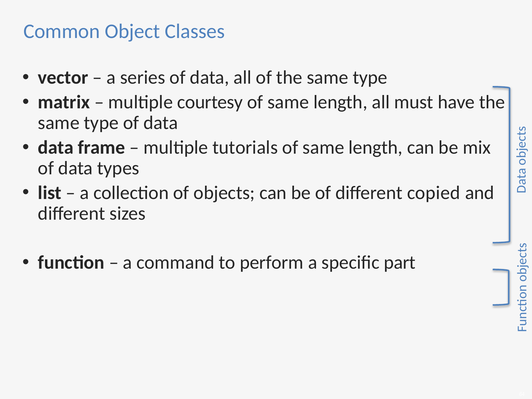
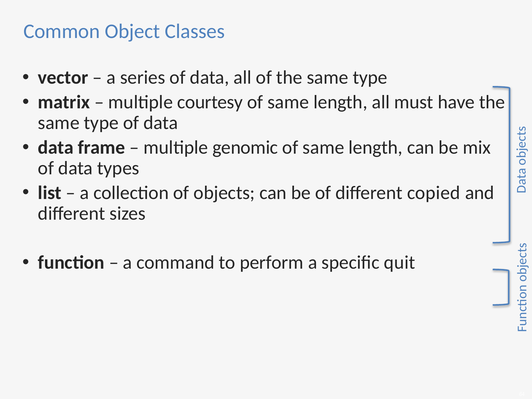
tutorials: tutorials -> genomic (245, 147)
part: part -> quit (400, 263)
